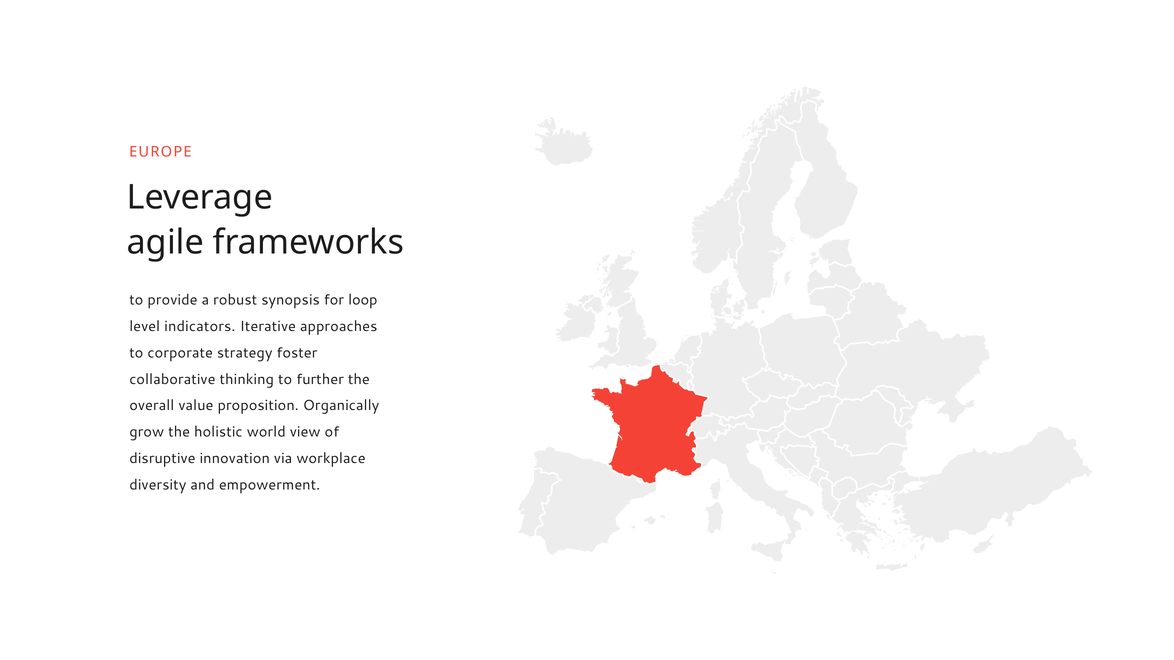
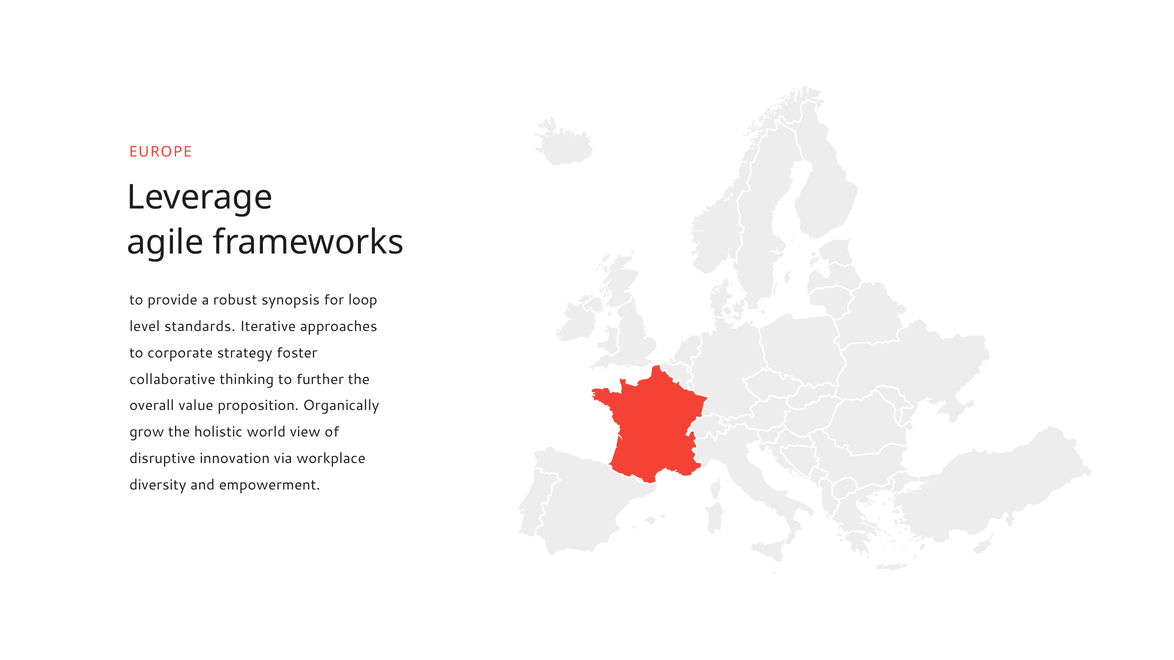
indicators: indicators -> standards (200, 327)
